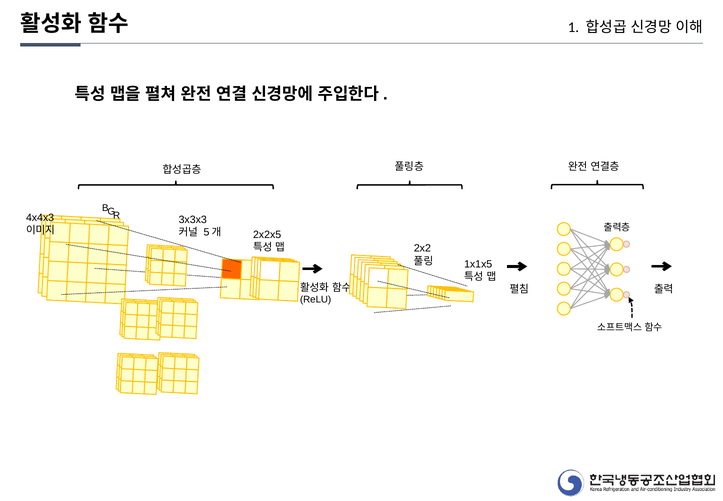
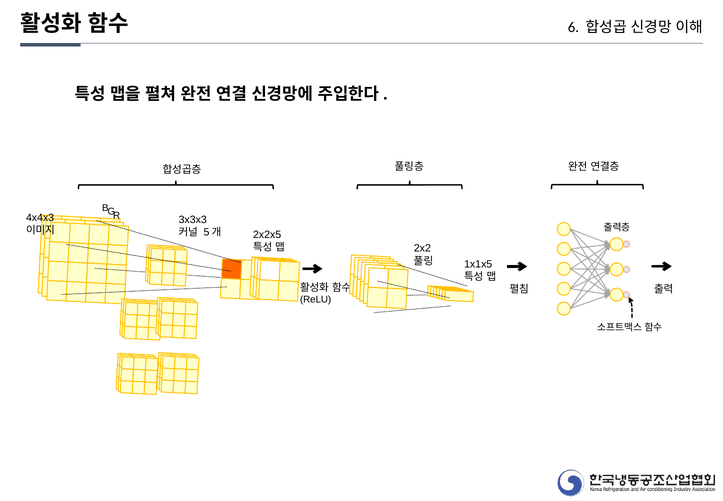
1: 1 -> 6 (573, 27)
